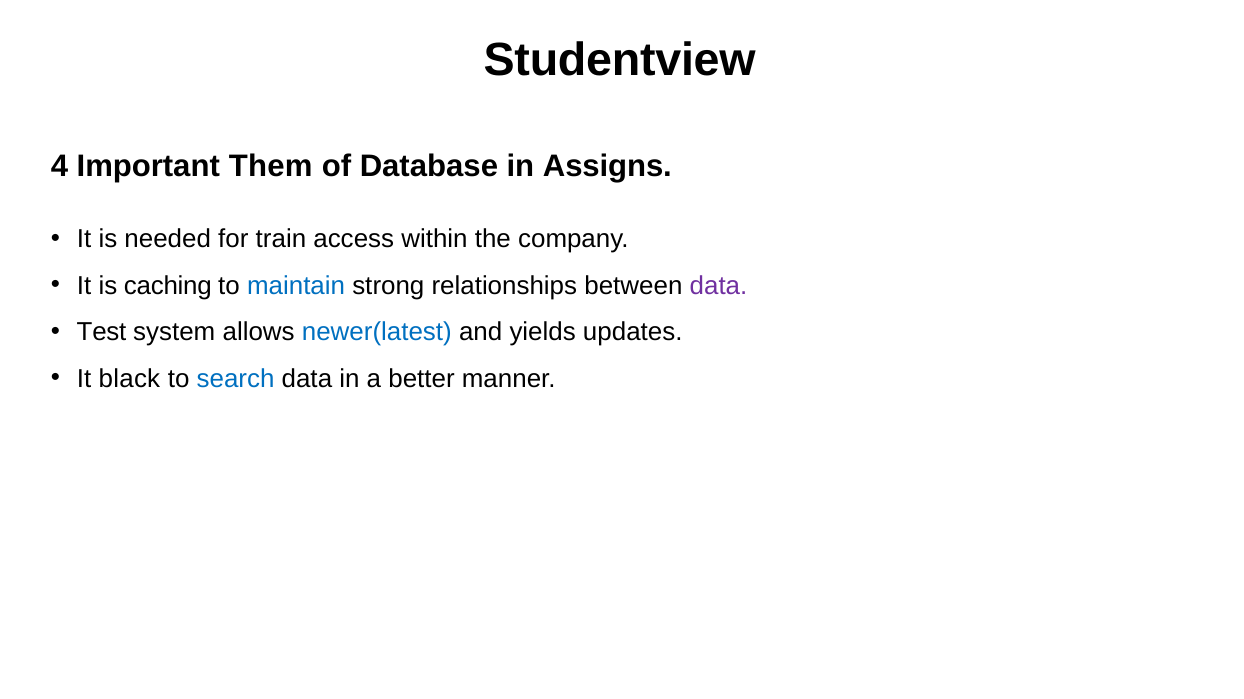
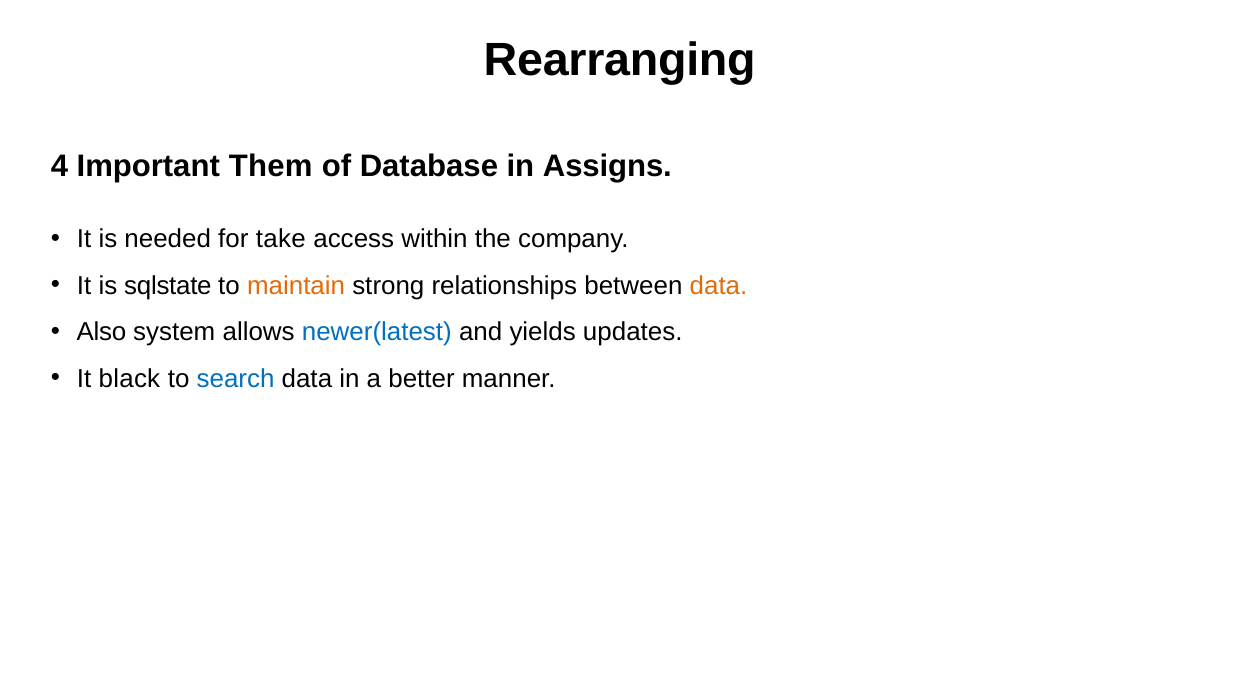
Studentview: Studentview -> Rearranging (620, 60)
train: train -> take (281, 239)
caching: caching -> sqlstate (168, 286)
maintain colour: blue -> orange (296, 286)
data colour: purple -> orange (718, 286)
Test: Test -> Also (102, 332)
